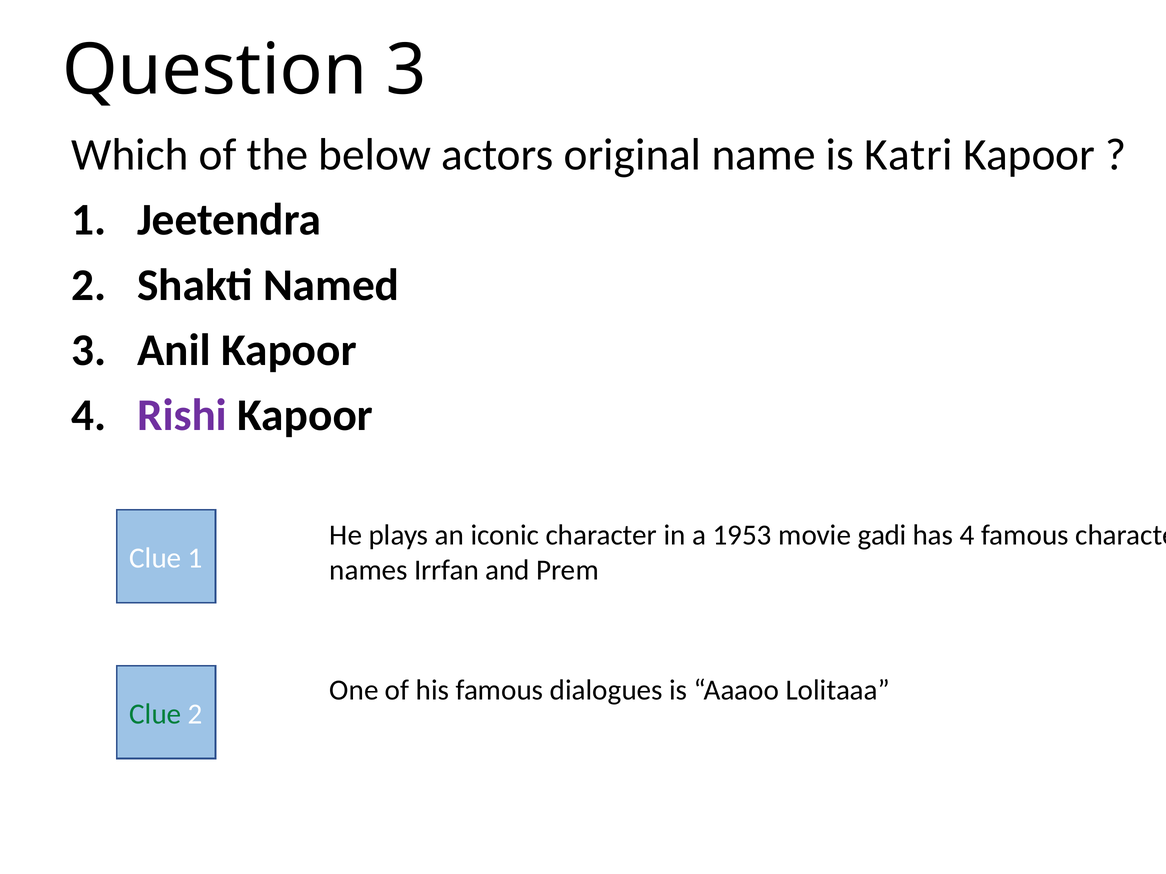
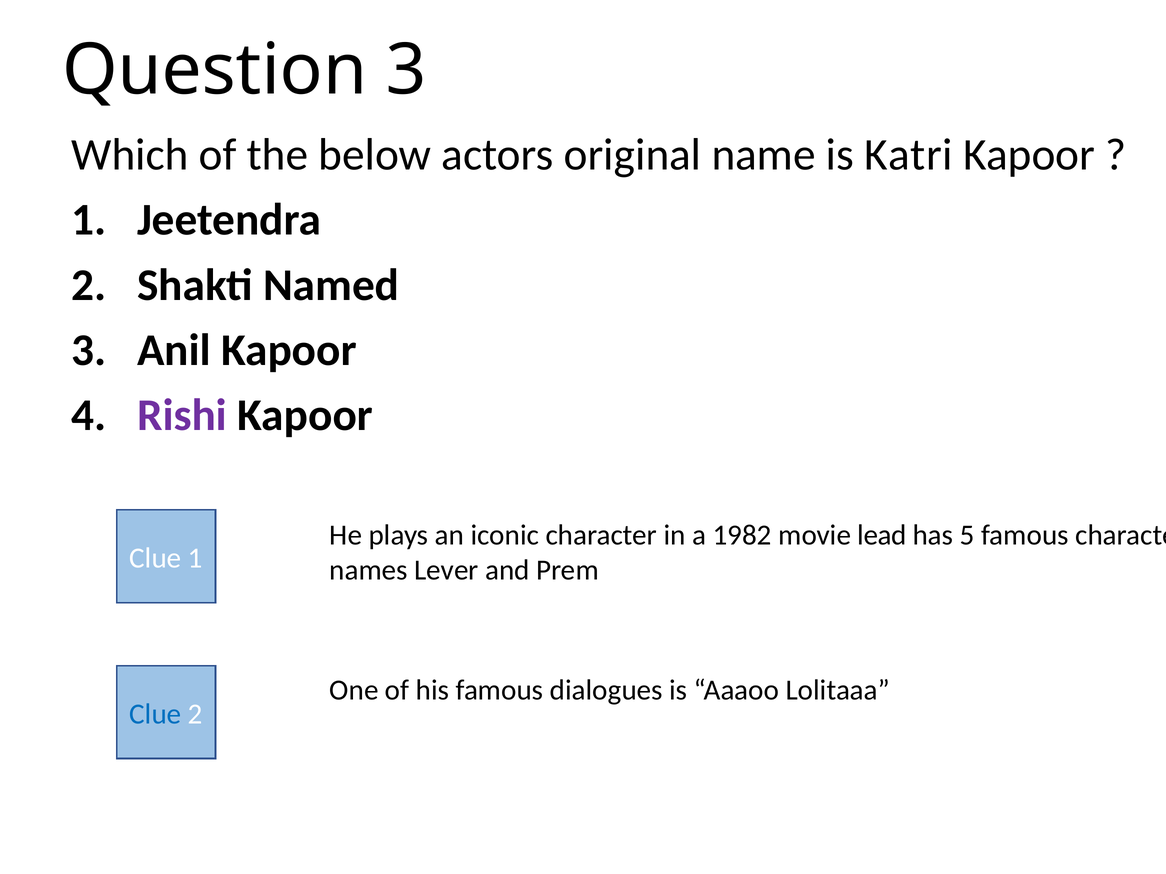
1953: 1953 -> 1982 (742, 535)
gadi: gadi -> lead (882, 535)
has 4: 4 -> 5 (967, 535)
Irrfan: Irrfan -> Lever (446, 570)
Clue colour: green -> blue (155, 715)
